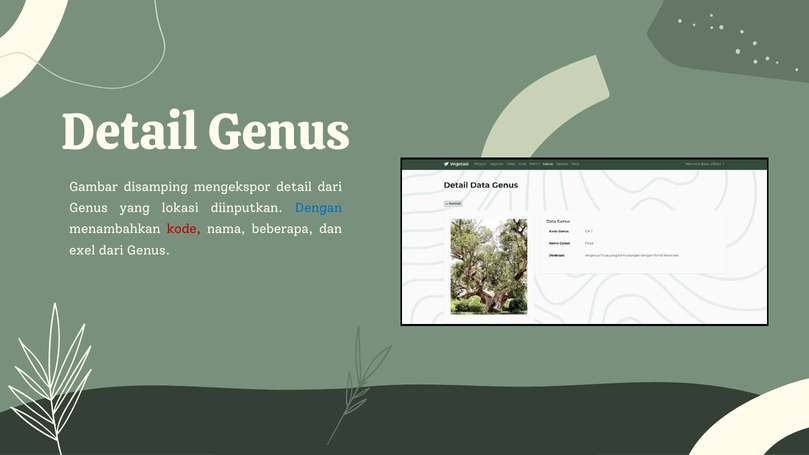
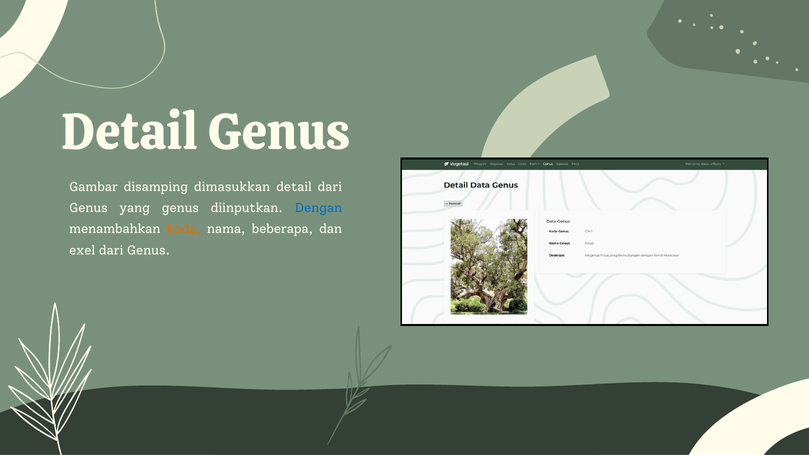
mengekspor: mengekspor -> dimasukkan (232, 187)
yang lokasi: lokasi -> genus (180, 208)
kode colour: red -> orange (184, 229)
